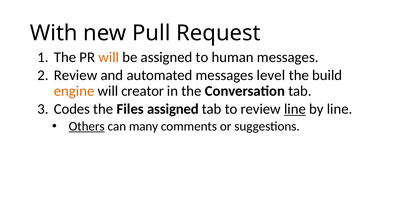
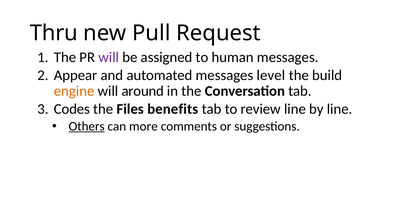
With: With -> Thru (54, 33)
will colour: orange -> purple (109, 57)
Review: Review -> Appear (76, 75)
creator: creator -> around (143, 91)
Files assigned: assigned -> benefits (173, 109)
line underline: present -> none (295, 109)
many: many -> more (143, 126)
